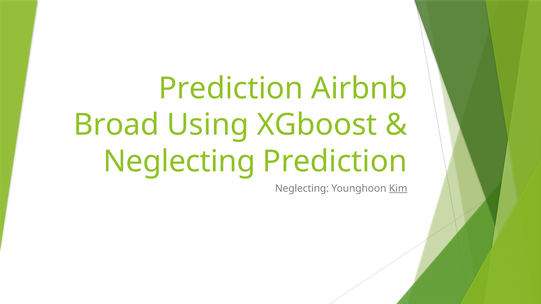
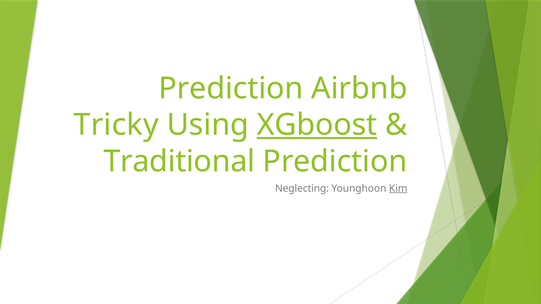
Broad: Broad -> Tricky (116, 125)
XGboost underline: none -> present (317, 125)
Neglecting: Neglecting -> Traditional (179, 162)
